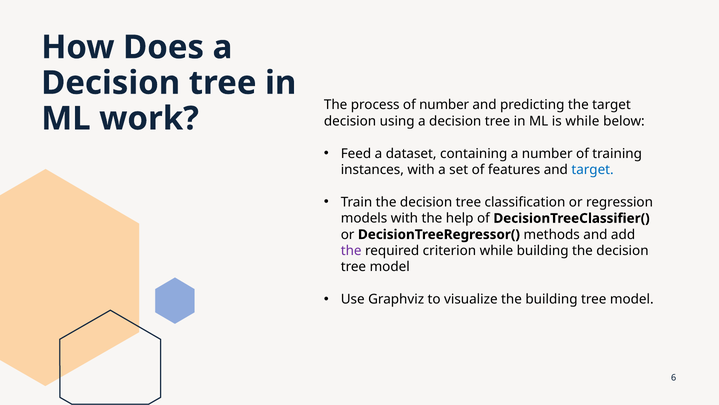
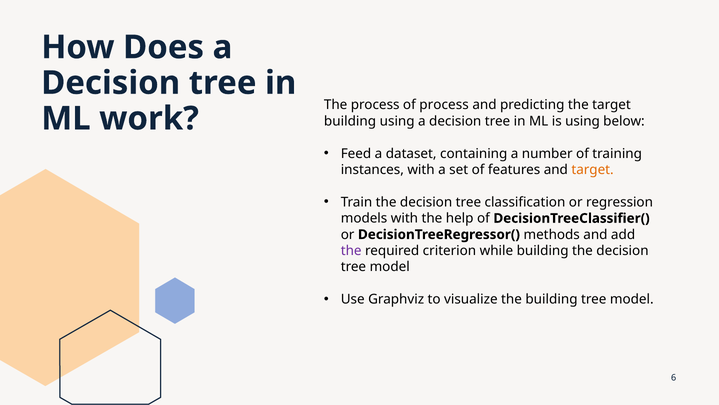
of number: number -> process (444, 105)
decision: decision -> building (350, 121)
is while: while -> using (583, 121)
target colour: blue -> orange (593, 170)
